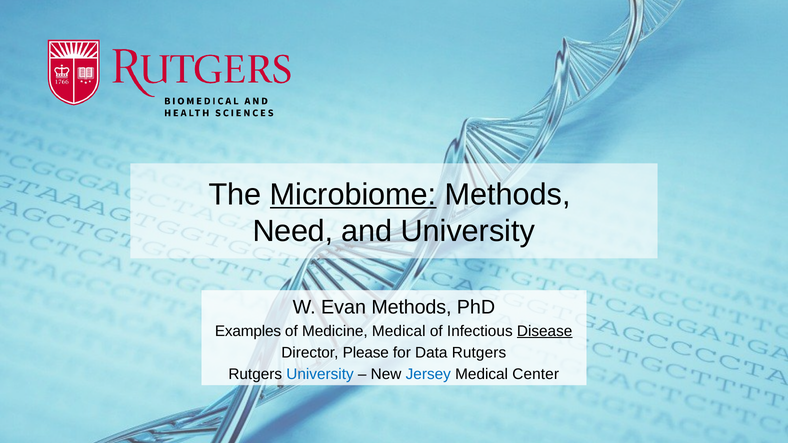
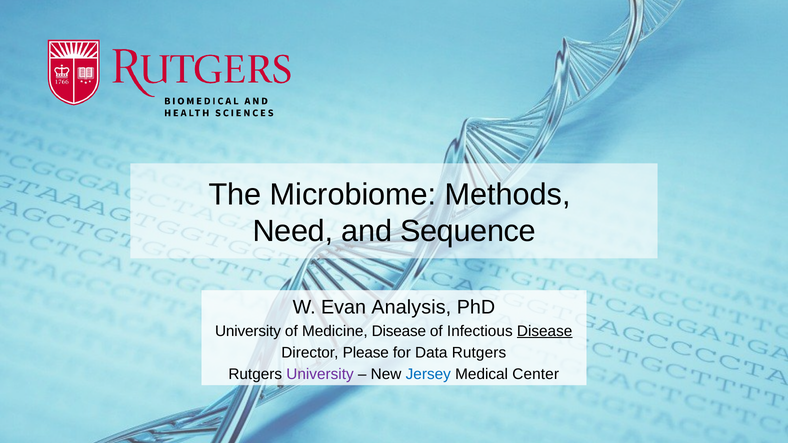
Microbiome underline: present -> none (353, 195)
and University: University -> Sequence (468, 231)
Evan Methods: Methods -> Analysis (411, 308)
Examples: Examples -> University (248, 331)
Medicine Medical: Medical -> Disease (399, 331)
University colour: blue -> purple (320, 374)
